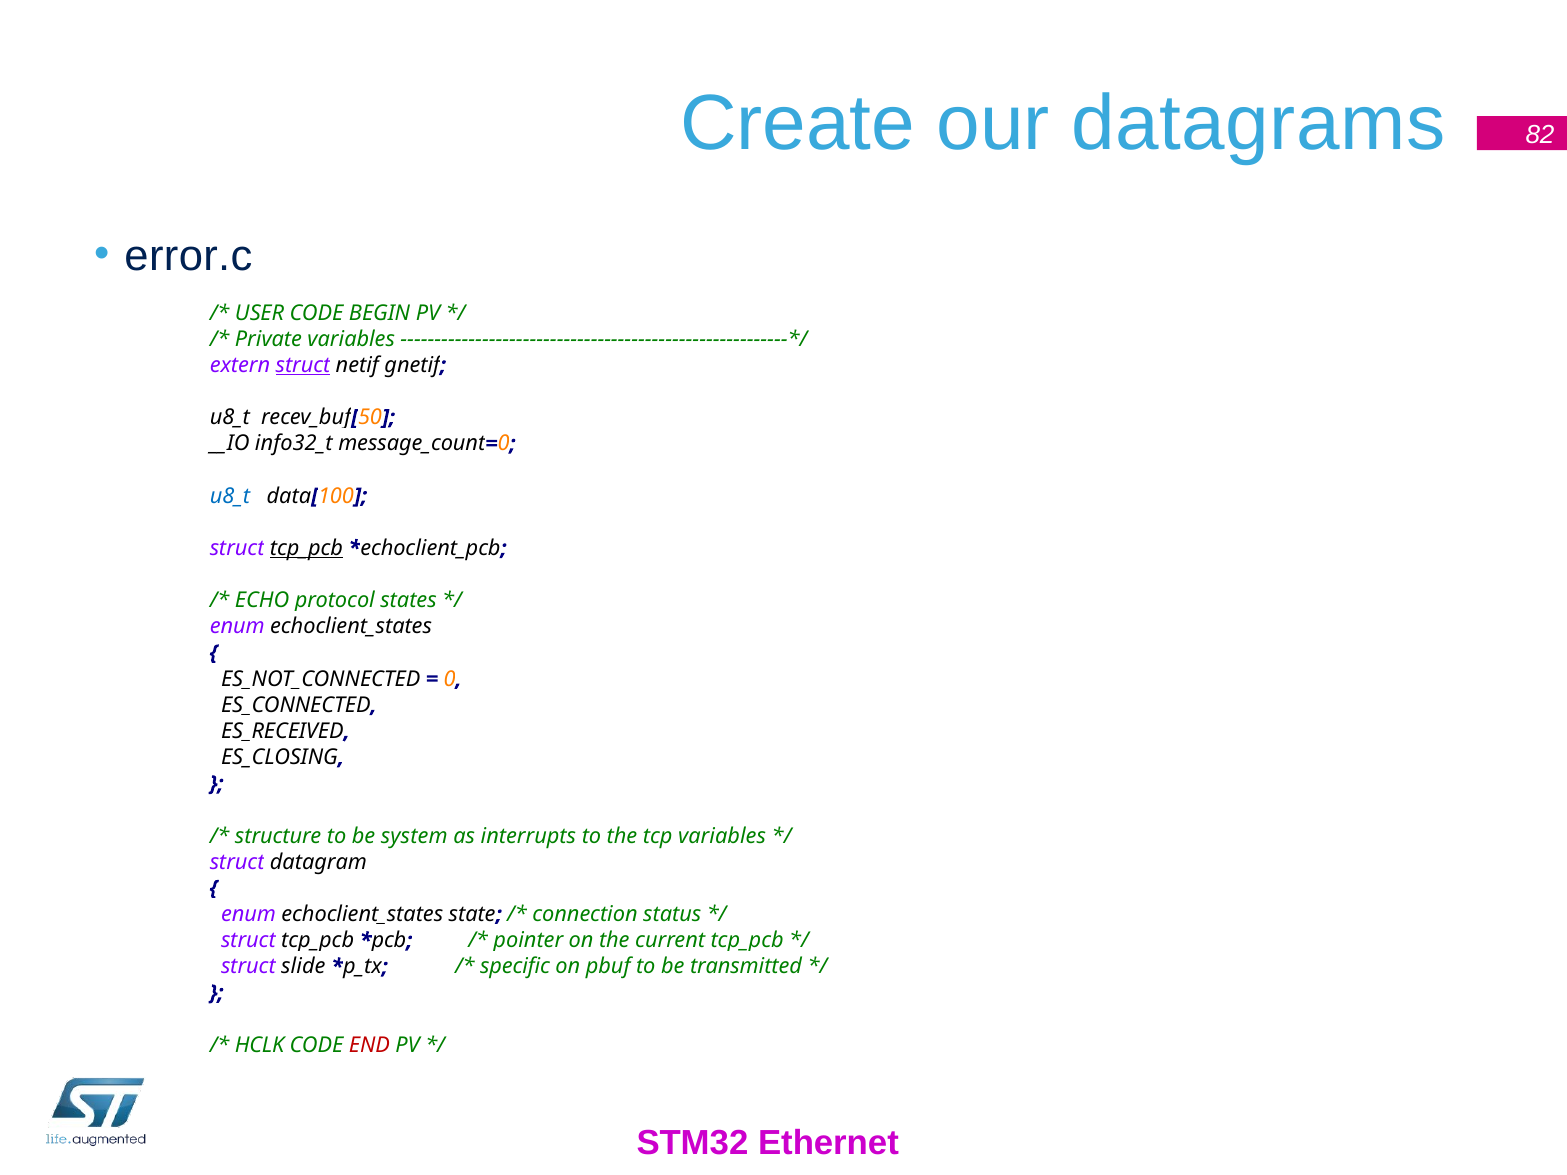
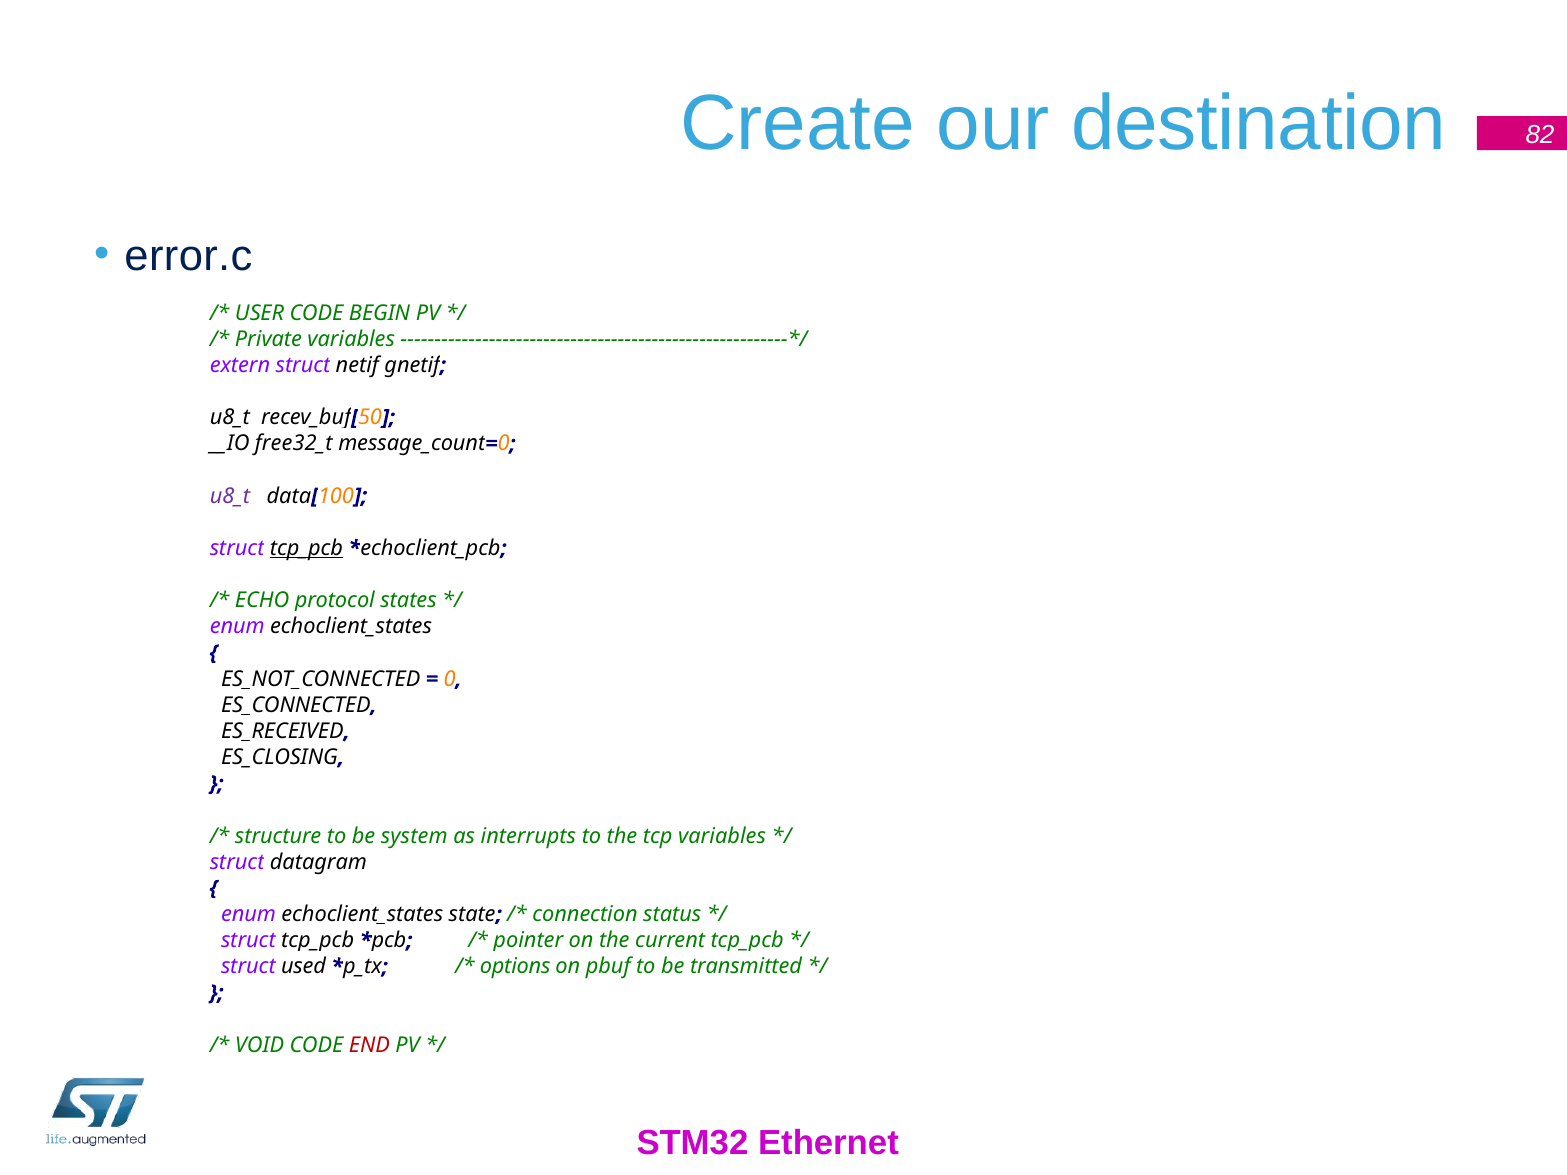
datagrams: datagrams -> destination (1259, 123)
struct underline: present -> none (303, 365)
info32_t: info32_t -> free32_t (294, 444)
u8_t colour: blue -> purple (230, 496)
slide: slide -> used (304, 967)
specific: specific -> options (515, 967)
HCLK: HCLK -> VOID (260, 1045)
